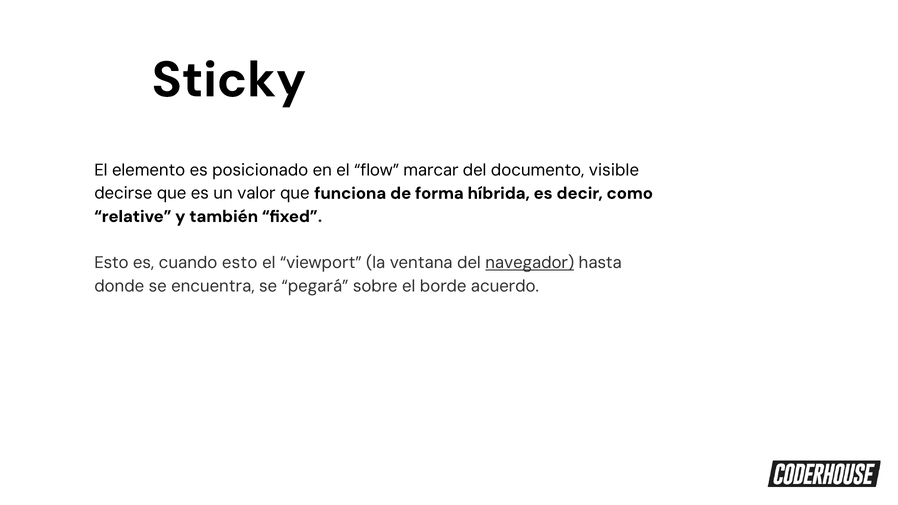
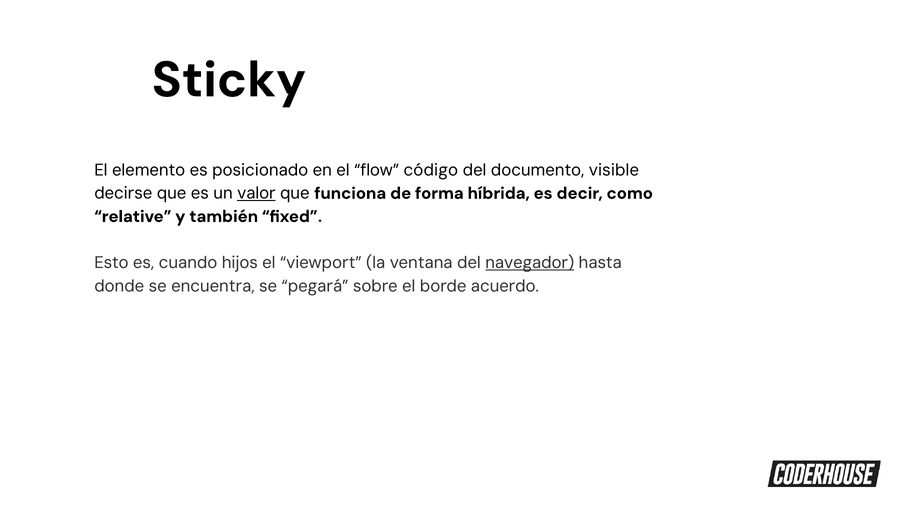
marcar: marcar -> código (431, 170)
valor underline: none -> present (256, 193)
cuando esto: esto -> hijos (240, 263)
